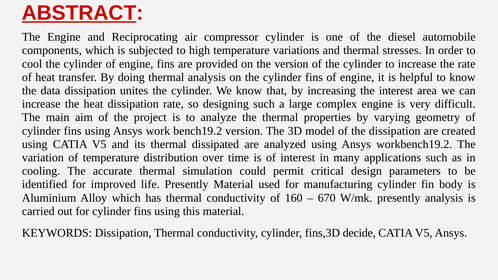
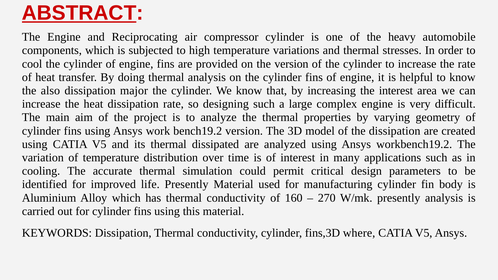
diesel: diesel -> heavy (402, 37)
data: data -> also (50, 91)
unites: unites -> major (134, 91)
670: 670 -> 270 (327, 198)
decide: decide -> where (359, 233)
